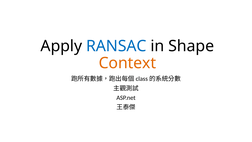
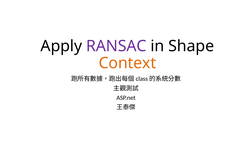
RANSAC colour: blue -> purple (116, 46)
